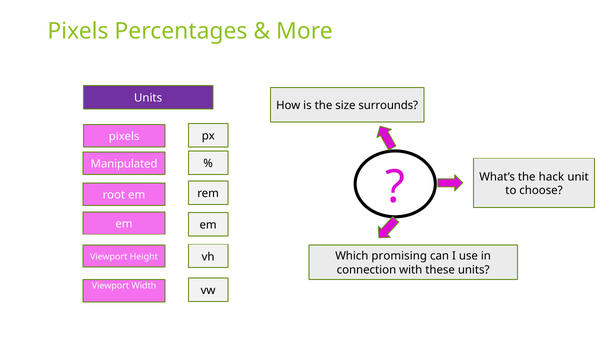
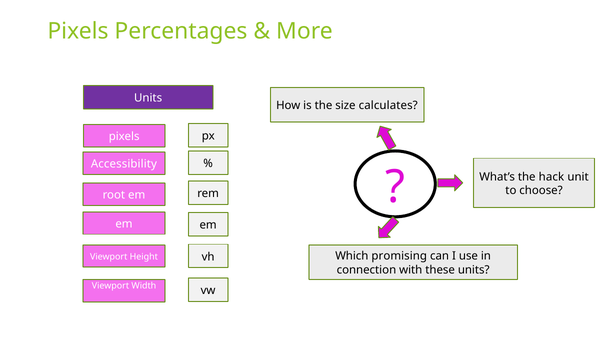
surrounds: surrounds -> calculates (388, 106)
Manipulated: Manipulated -> Accessibility (124, 164)
